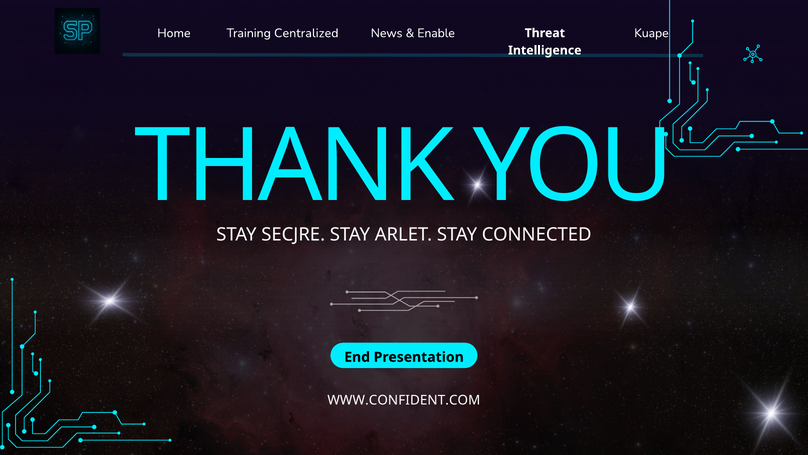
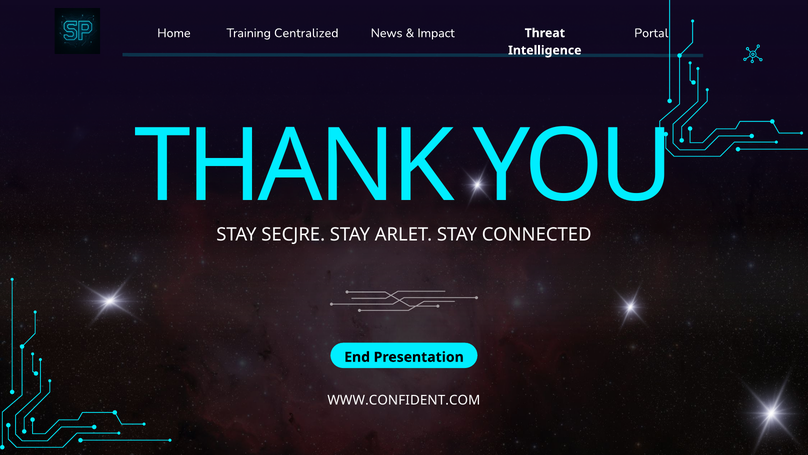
Enable: Enable -> Impact (436, 33)
Kuape: Kuape -> Portal (651, 33)
